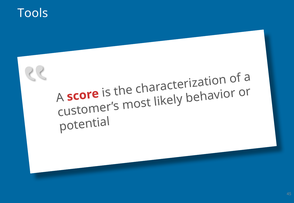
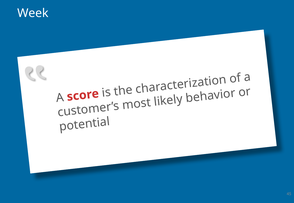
Tools: Tools -> Week (33, 13)
